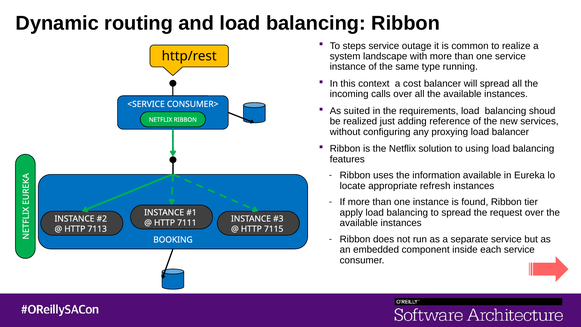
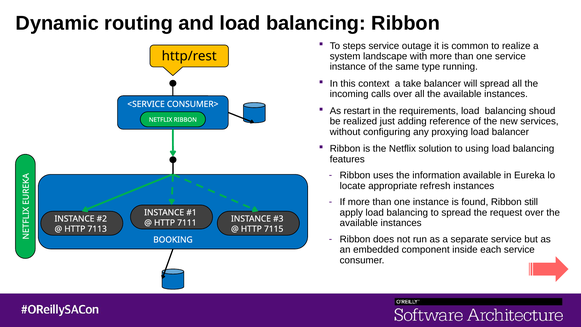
cost: cost -> take (412, 84)
suited: suited -> restart (357, 111)
tier: tier -> still (531, 202)
